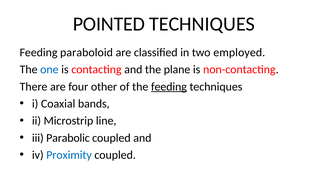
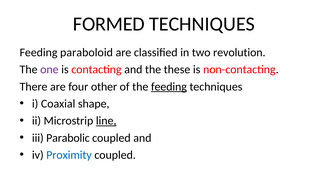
POINTED: POINTED -> FORMED (109, 24)
employed: employed -> revolution (239, 53)
one colour: blue -> purple (49, 70)
plane: plane -> these (177, 70)
bands: bands -> shape (94, 104)
line underline: none -> present (106, 121)
